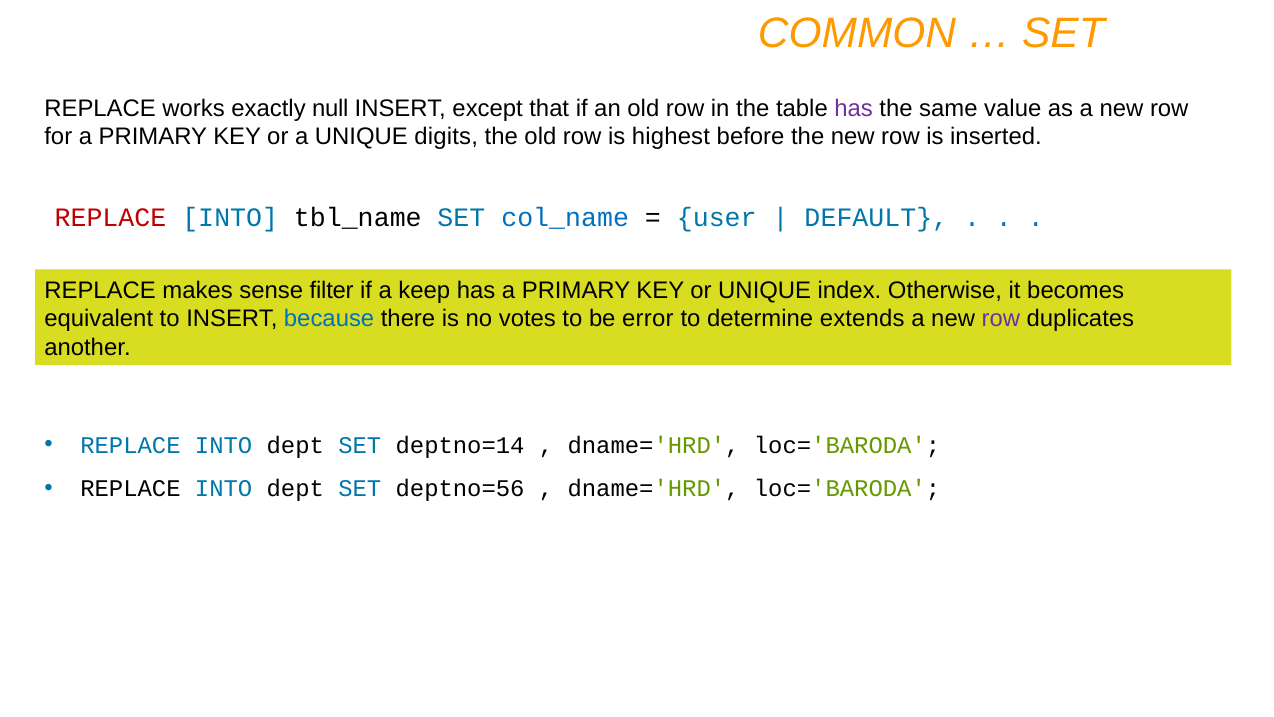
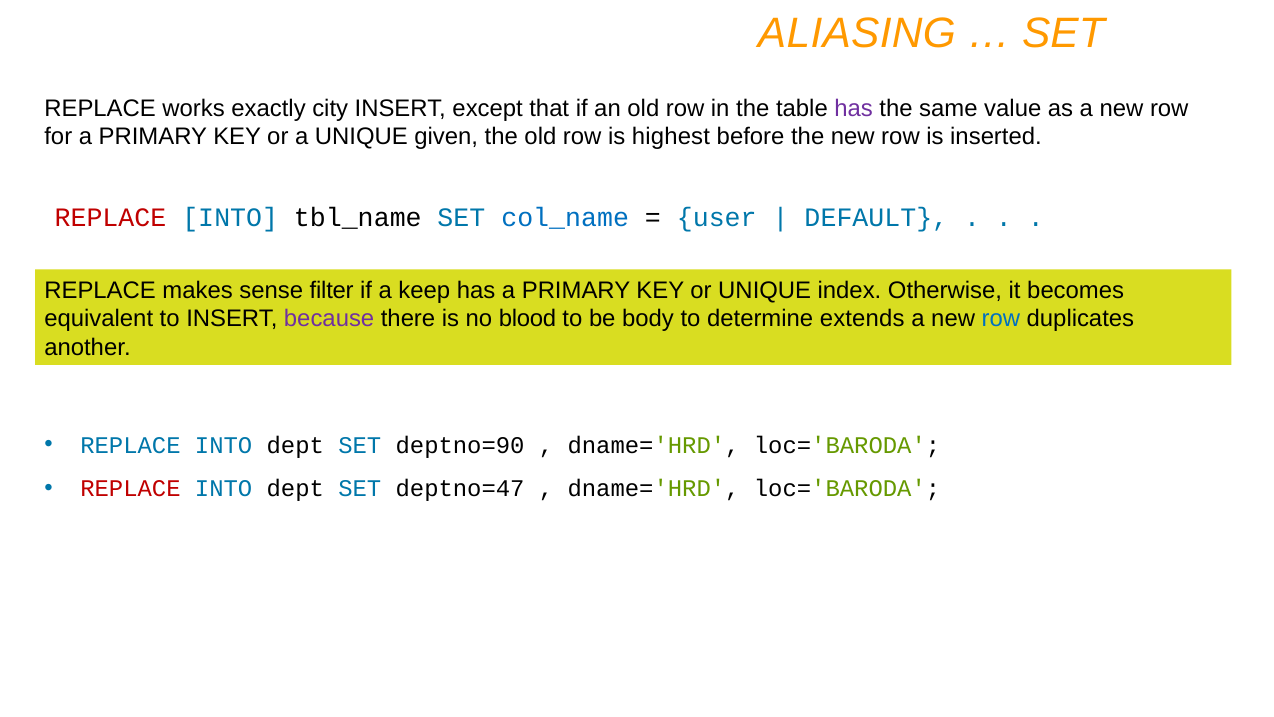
COMMON: COMMON -> ALIASING (857, 33)
null: null -> city (330, 108)
digits: digits -> given (446, 137)
because colour: blue -> purple (329, 319)
votes: votes -> blood (527, 319)
error: error -> body (648, 319)
row colour: purple -> blue (1001, 319)
deptno=14: deptno=14 -> deptno=90 (460, 445)
REPLACE colour: black -> red (130, 488)
deptno=56: deptno=56 -> deptno=47 (460, 488)
